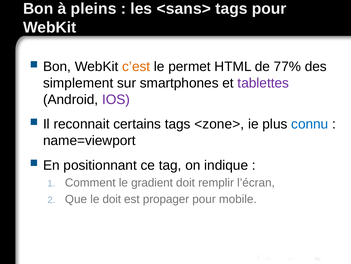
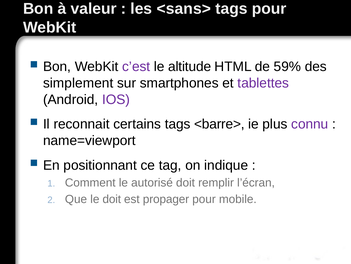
pleins: pleins -> valeur (94, 9)
c’est colour: orange -> purple (136, 66)
permet: permet -> altitude (190, 66)
77%: 77% -> 59% (287, 66)
<zone>: <zone> -> <barre> (219, 124)
connu colour: blue -> purple (310, 124)
gradient: gradient -> autorisé (152, 182)
